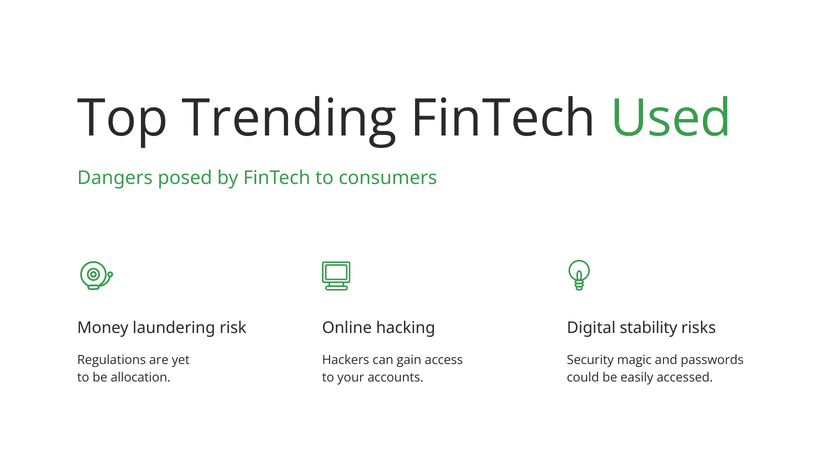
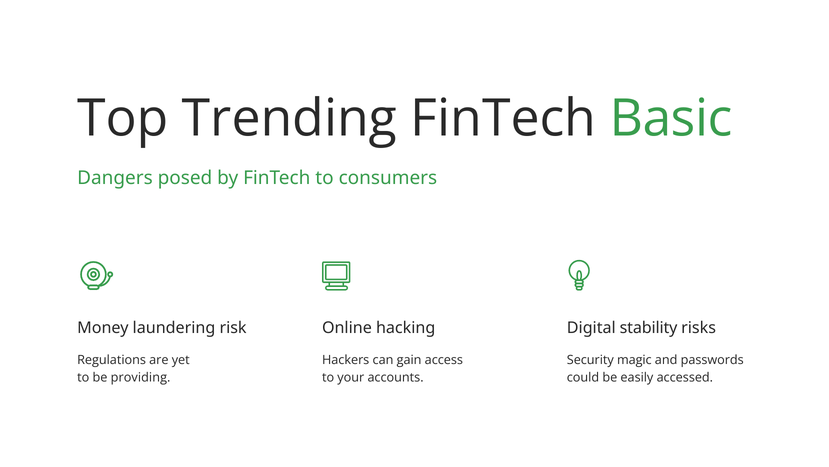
Used: Used -> Basic (671, 118)
allocation: allocation -> providing (141, 377)
